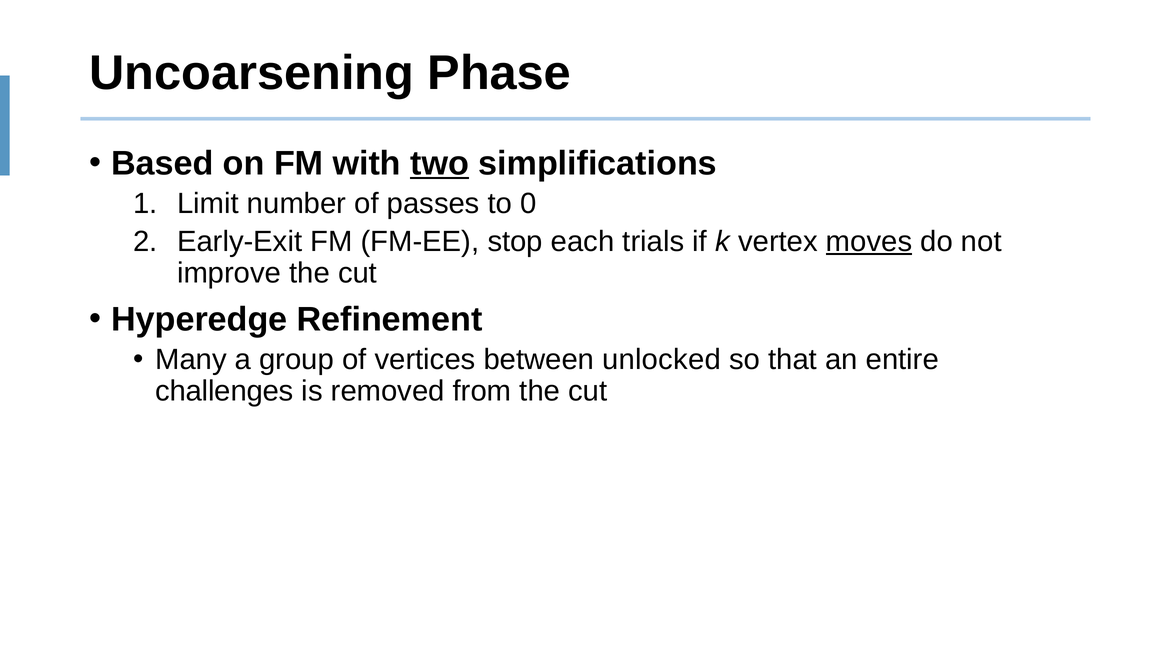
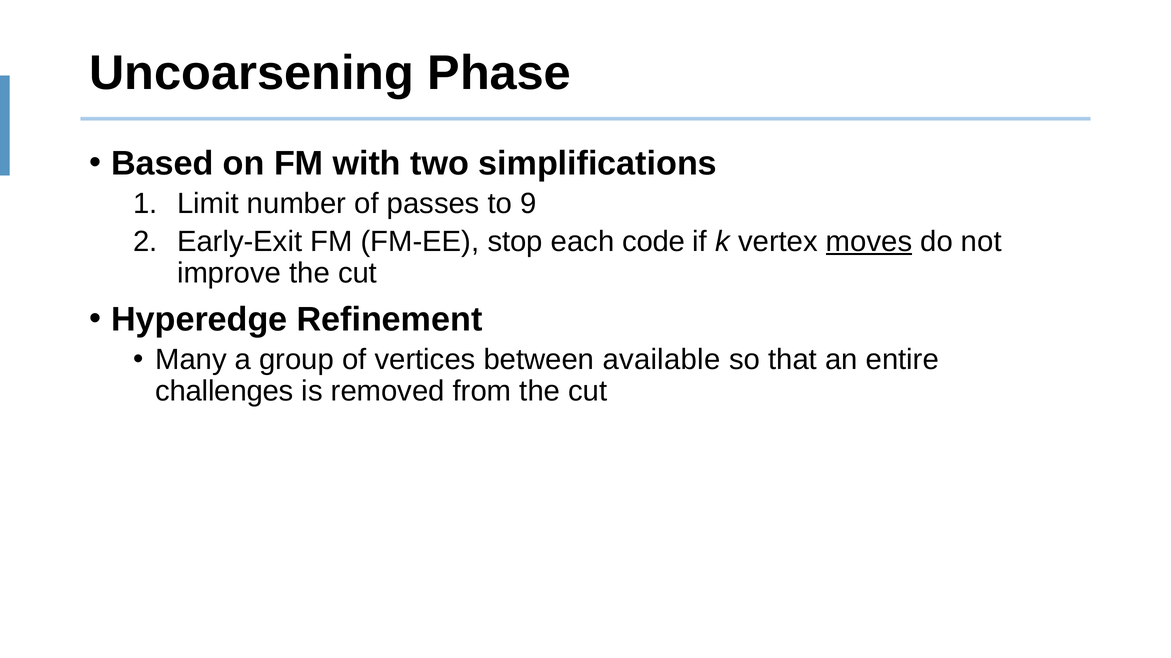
two underline: present -> none (440, 164)
0: 0 -> 9 (528, 204)
trials: trials -> code (654, 242)
unlocked: unlocked -> available (662, 360)
